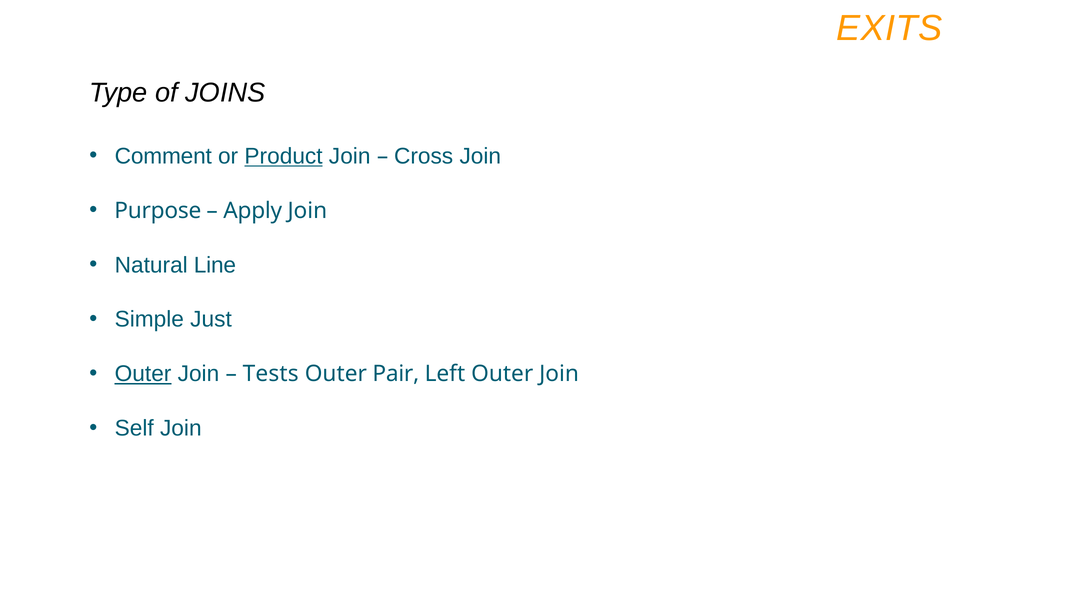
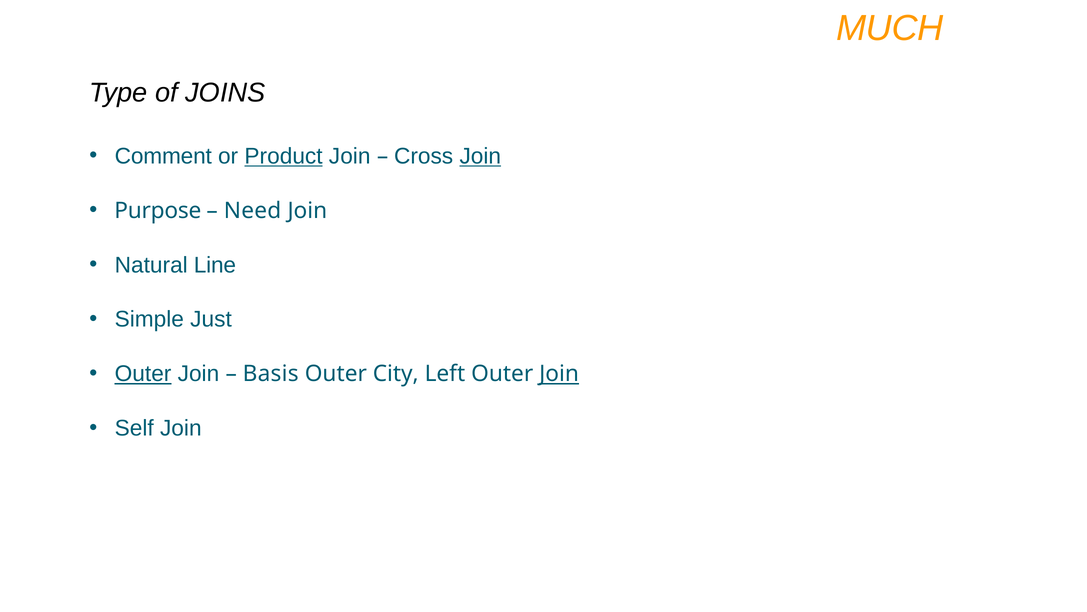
EXITS: EXITS -> MUCH (890, 28)
Join underline: none -> present (480, 156)
Apply: Apply -> Need (253, 210)
Tests: Tests -> Basis (271, 374)
Pair: Pair -> City (396, 374)
Join underline: none -> present (559, 374)
